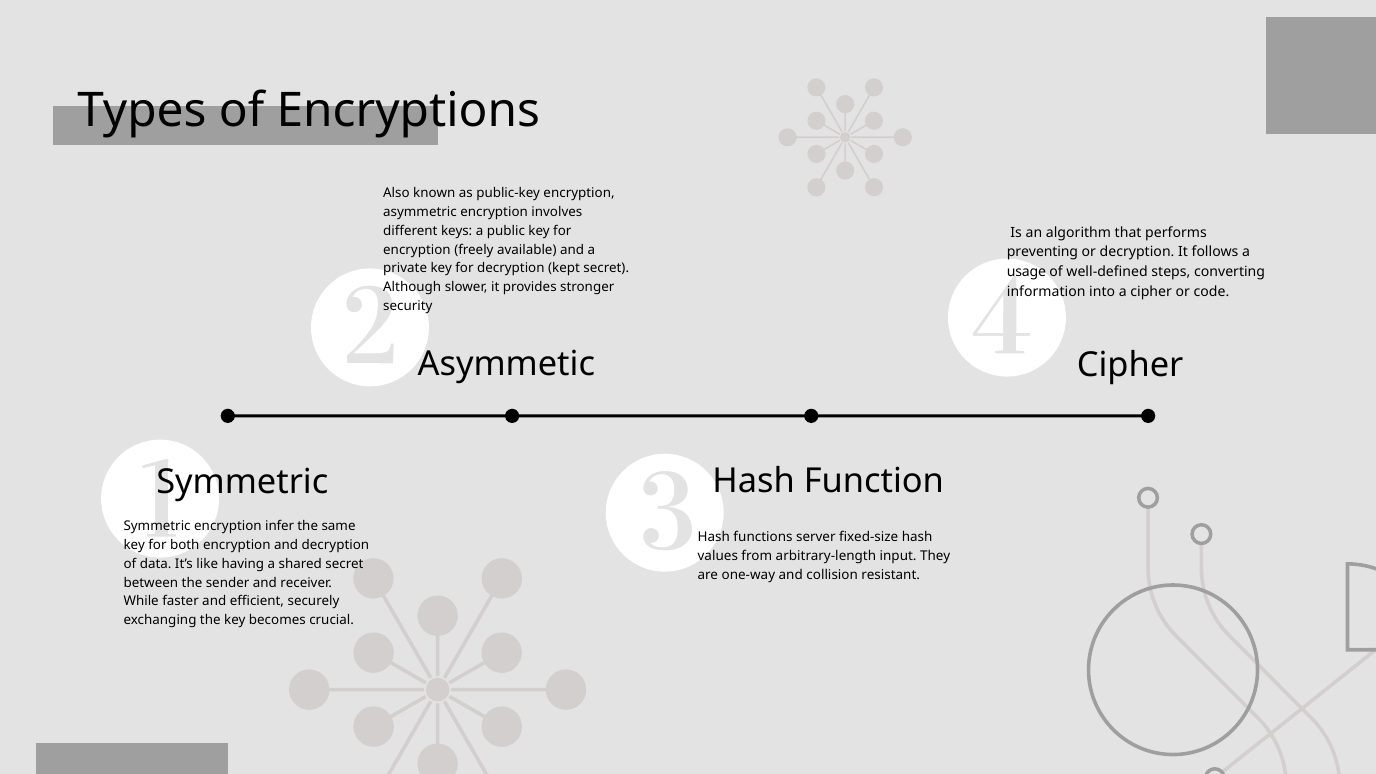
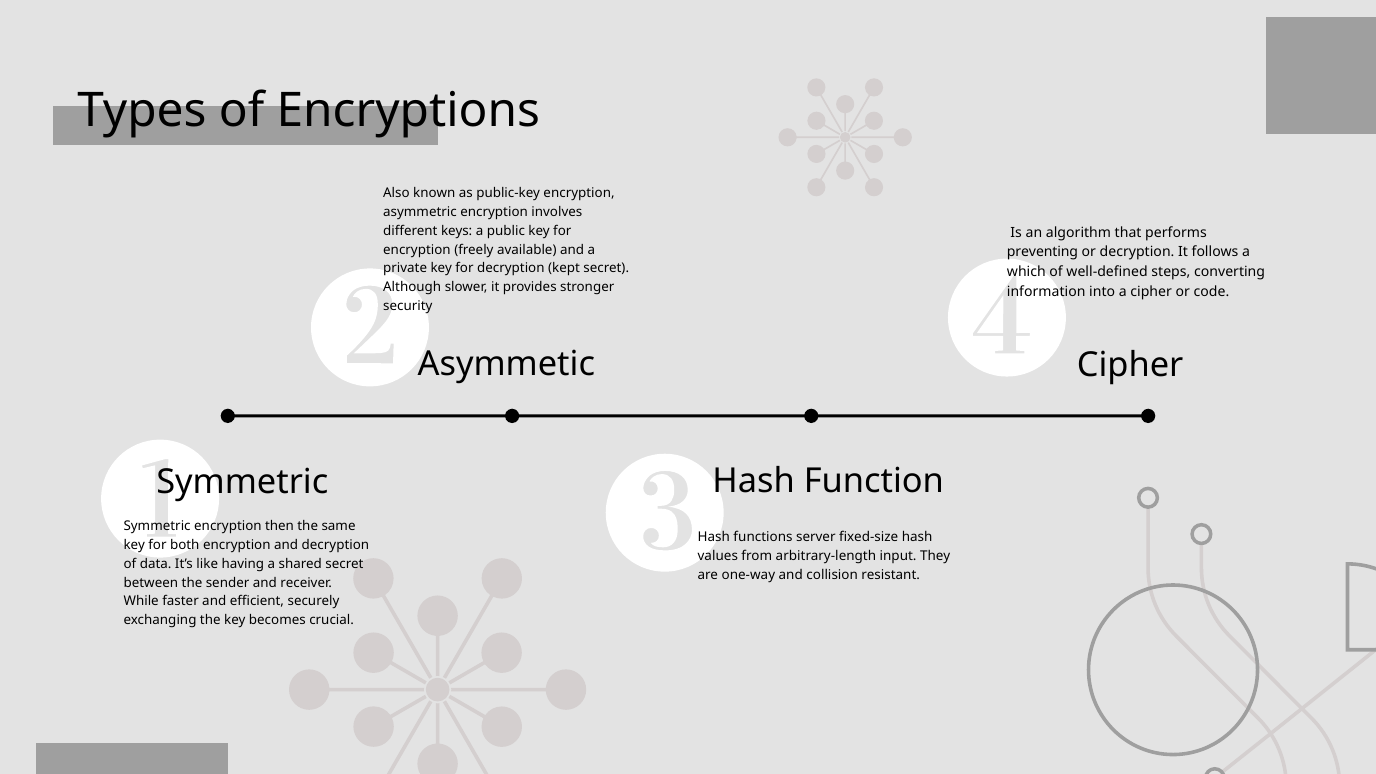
usage: usage -> which (1026, 272)
infer: infer -> then (280, 527)
